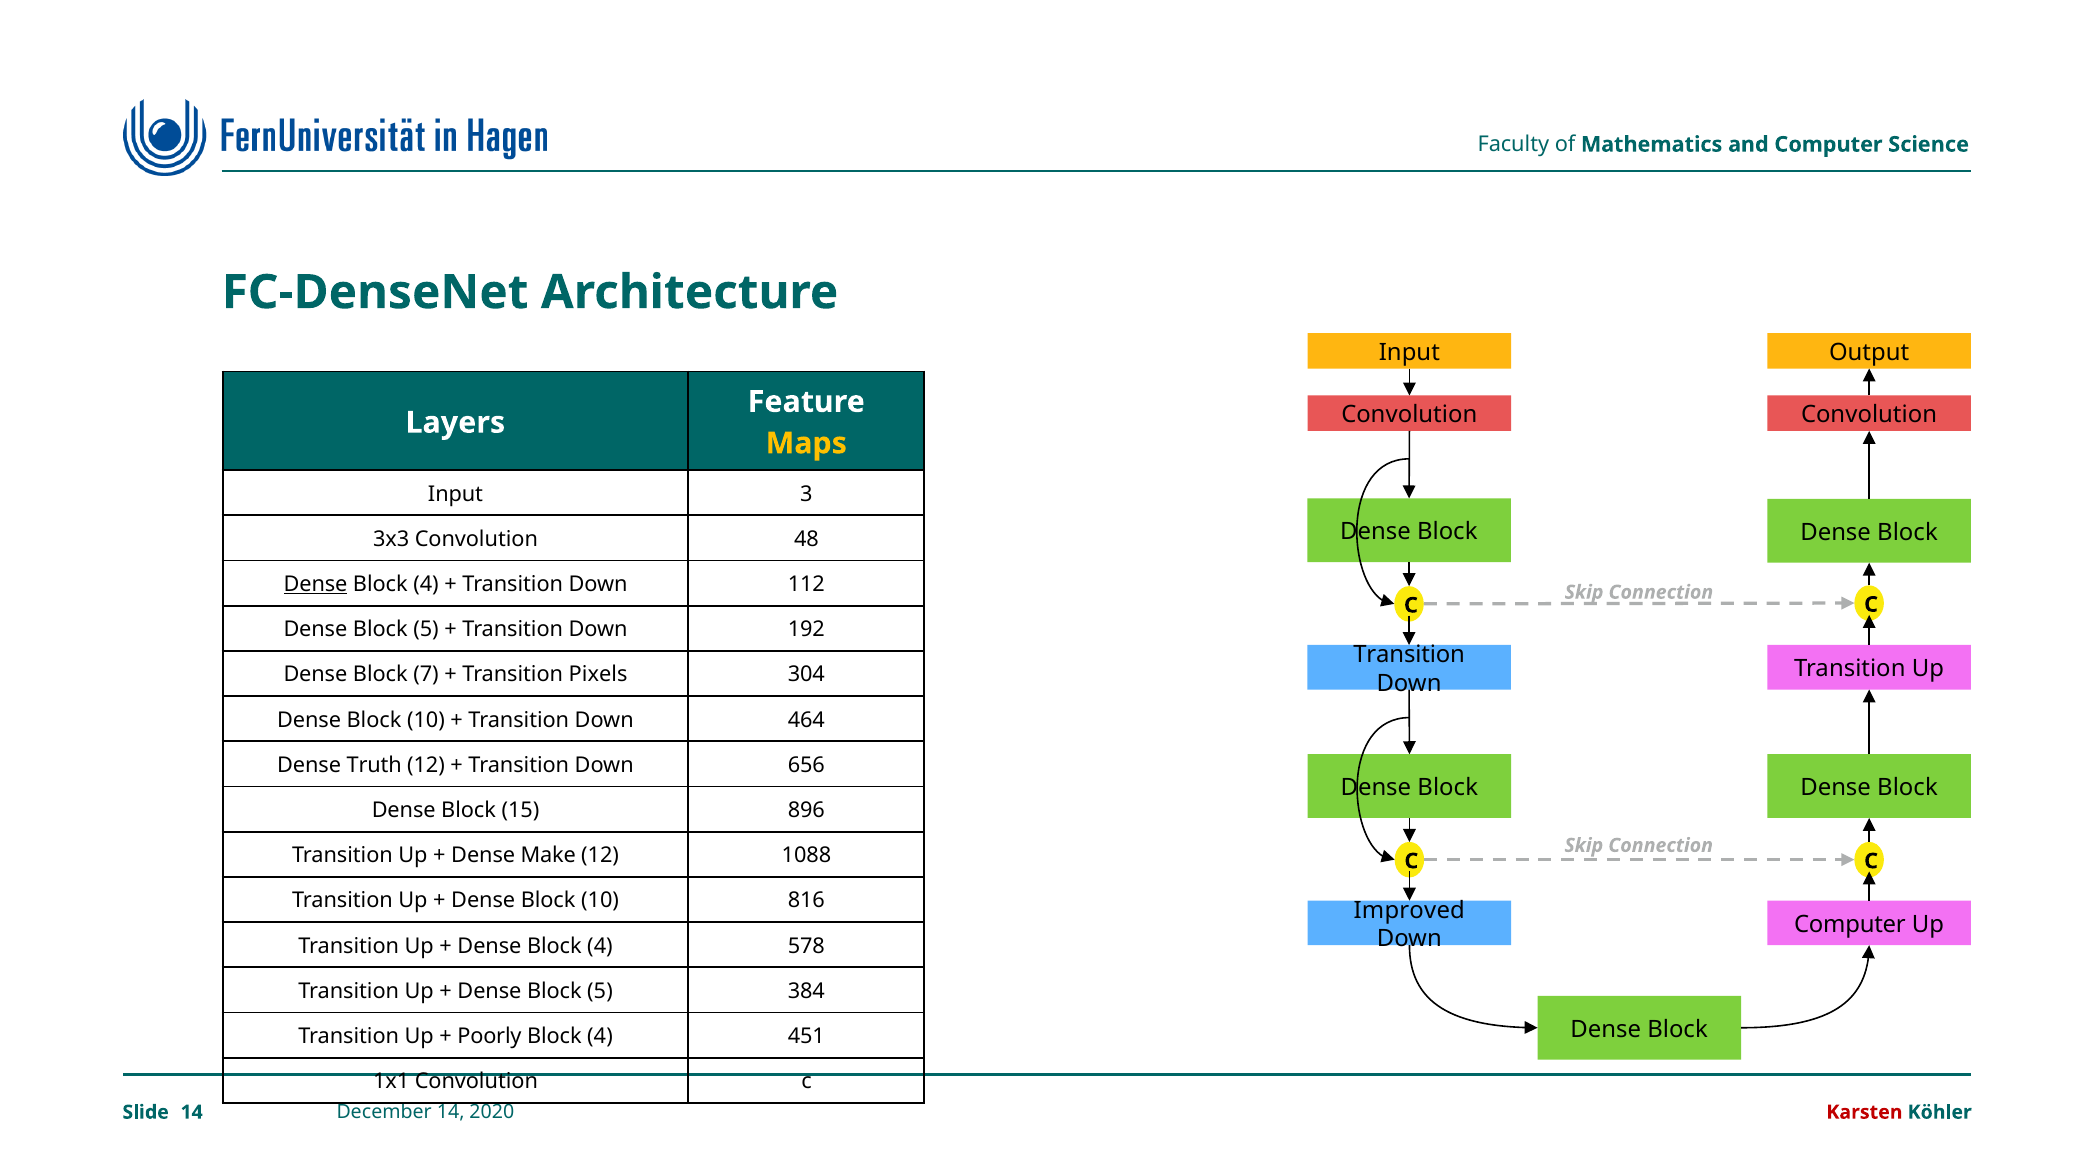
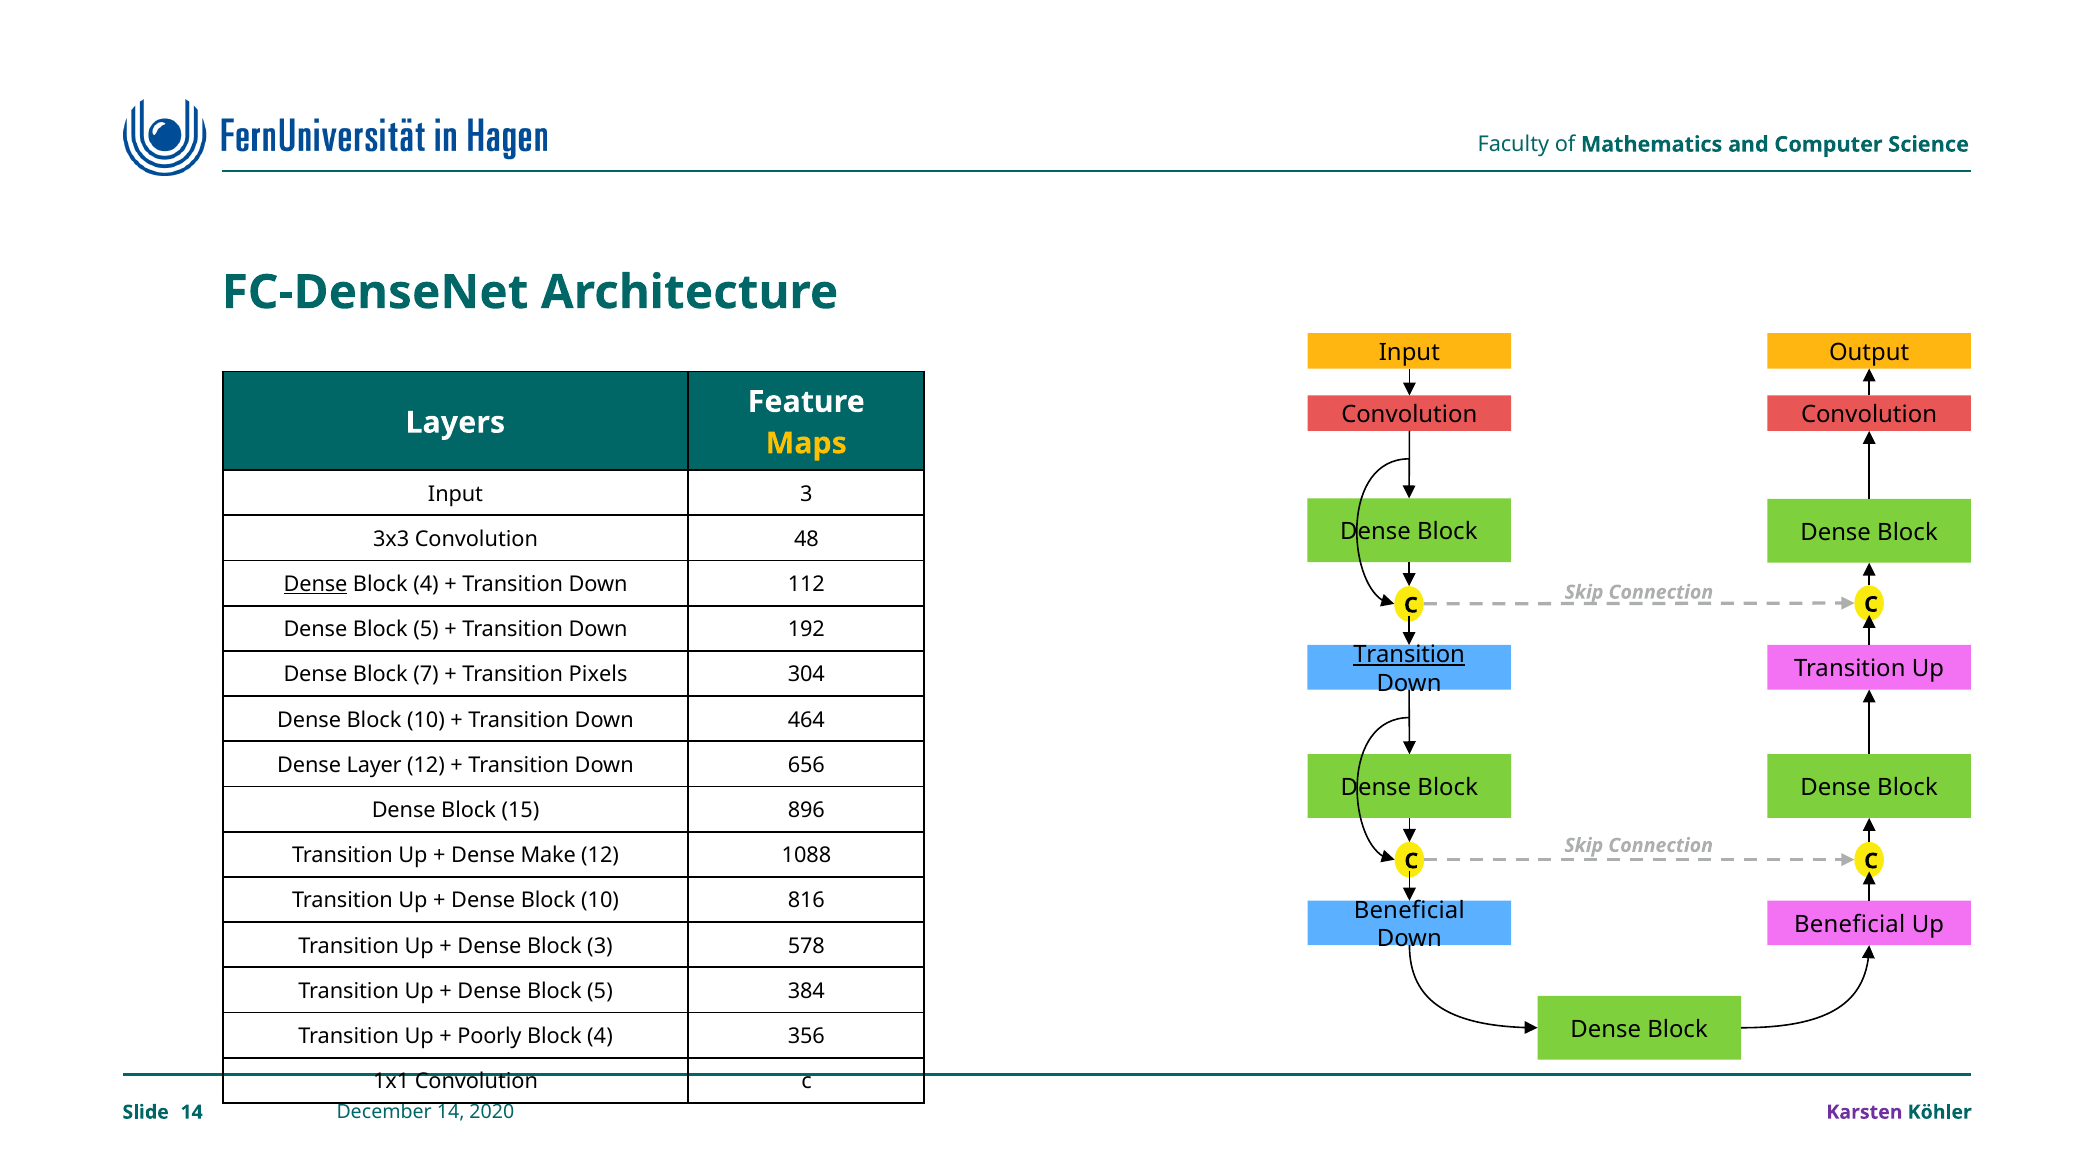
Transition underline: none -> present (1409, 655)
Truth: Truth -> Layer (374, 765)
Improved: Improved -> Beneficial (1409, 911)
Computer: Computer -> Beneficial (1850, 925)
4: 4 -> 3 (600, 946)
451: 451 -> 356 (806, 1037)
Karsten colour: red -> purple (1864, 1113)
